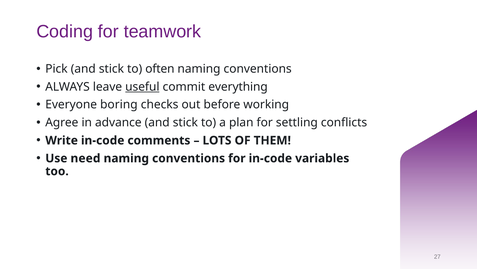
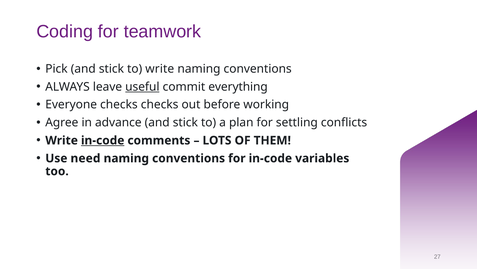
to often: often -> write (160, 69)
Everyone boring: boring -> checks (119, 104)
in-code underline: none -> present (103, 140)
